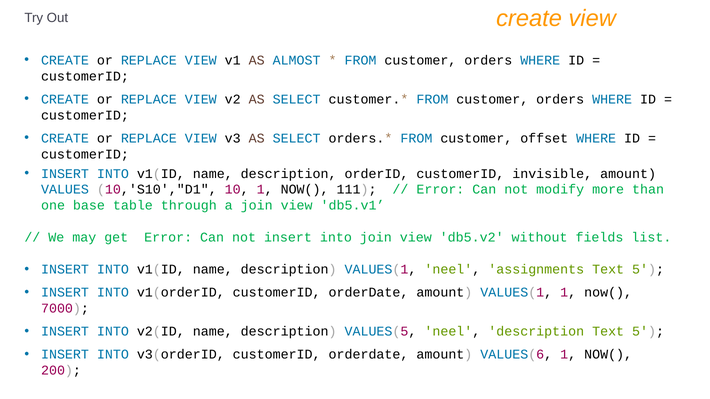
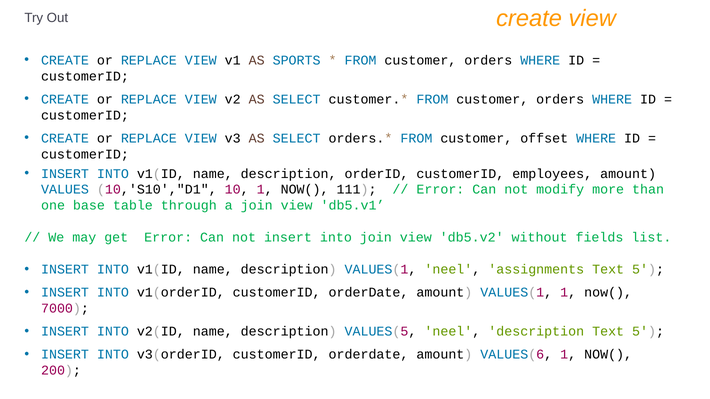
ALMOST: ALMOST -> SPORTS (297, 60)
invisible: invisible -> employees (552, 174)
